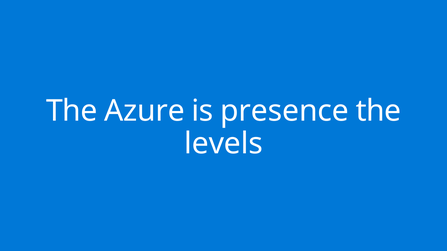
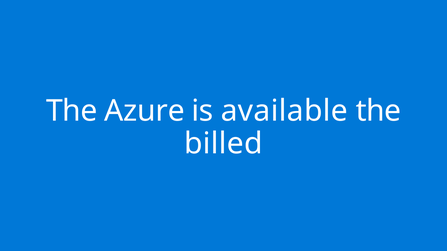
presence: presence -> available (284, 111)
levels: levels -> billed (223, 144)
